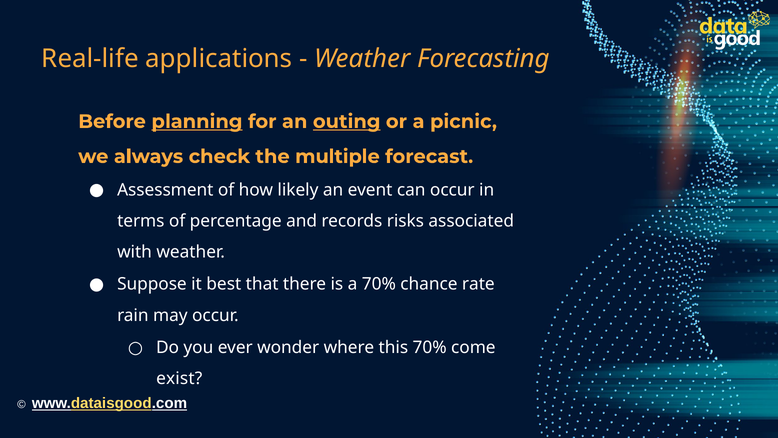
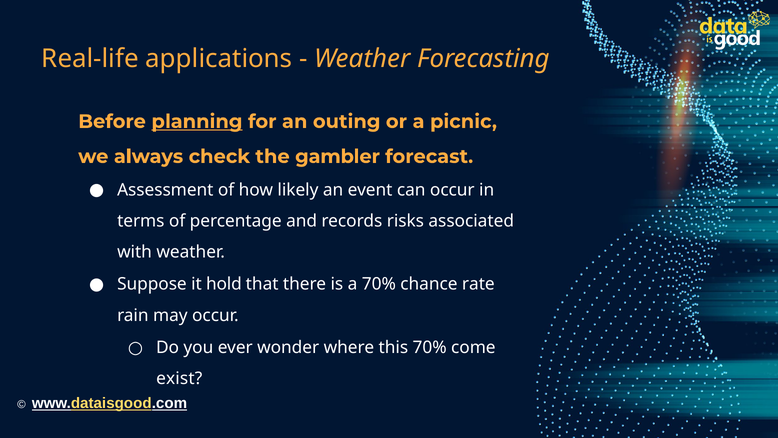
outing underline: present -> none (347, 121)
multiple: multiple -> gambler (337, 156)
best: best -> hold (224, 284)
